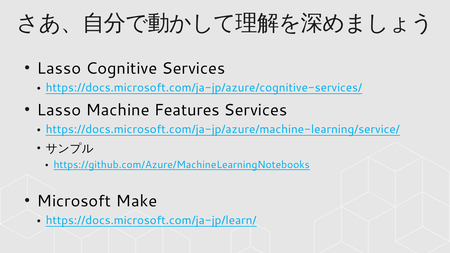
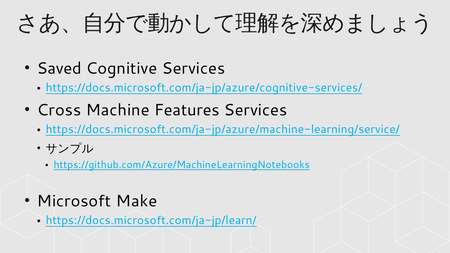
Lasso: Lasso -> Saved (59, 68)
Lasso: Lasso -> Cross (59, 110)
